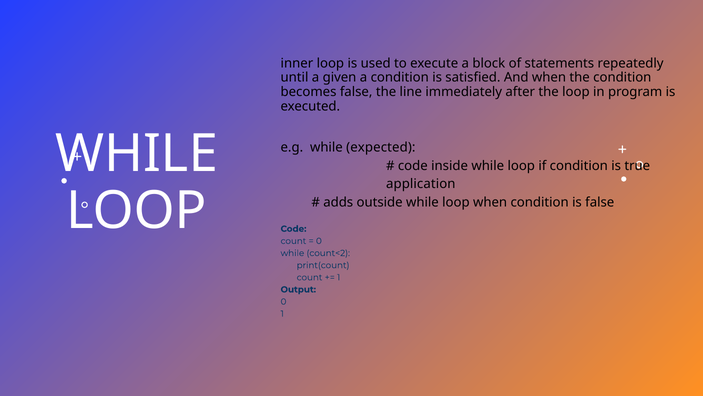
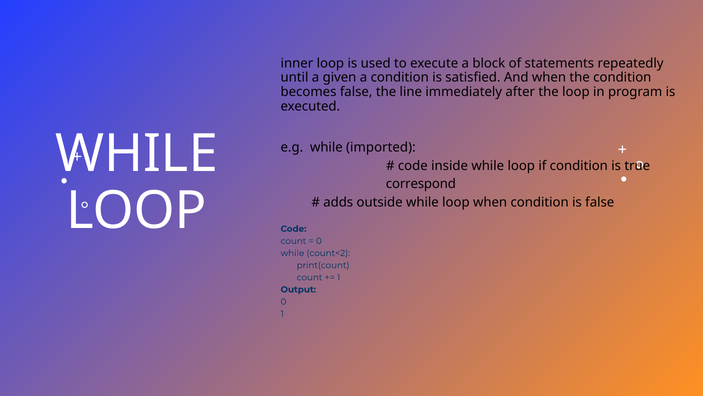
expected: expected -> imported (381, 147)
application: application -> correspond (421, 184)
